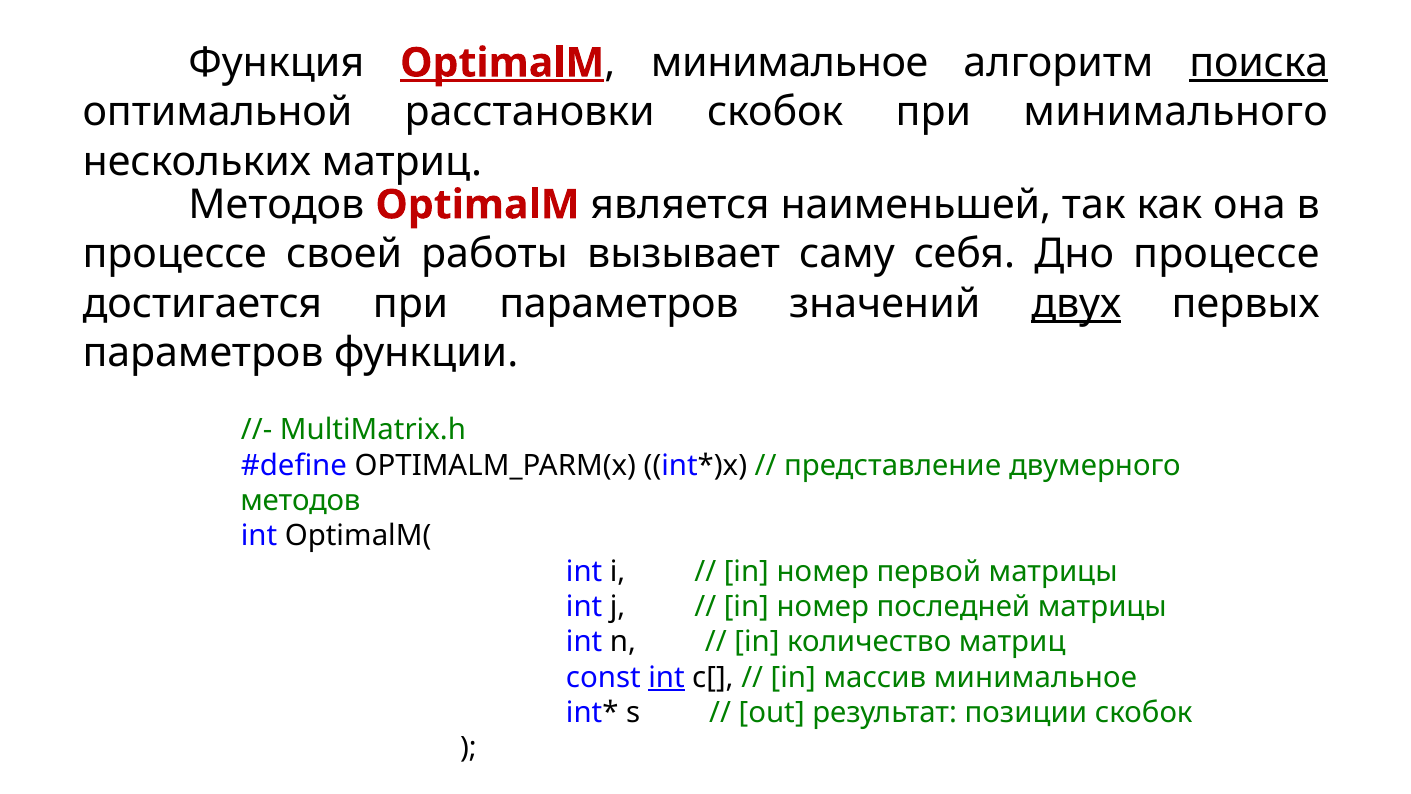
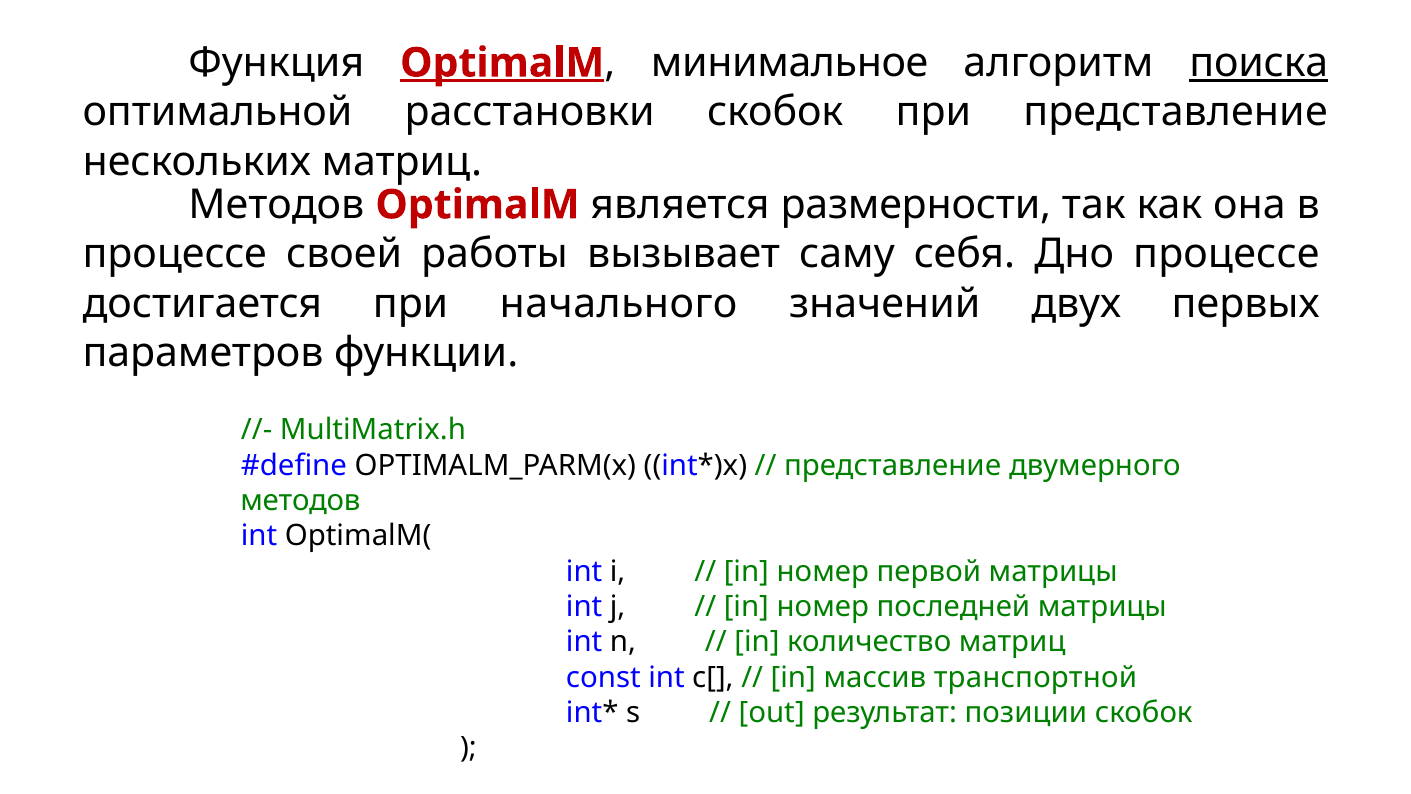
при минимального: минимального -> представлениe (1176, 112)
наименьшей: наименьшей -> размерности (916, 205)
при параметров: параметров -> начального (619, 304)
двух underline: present -> none (1076, 304)
int underline: present -> none (667, 677)
массив минимальное: минимальное -> транспортной (1035, 677)
